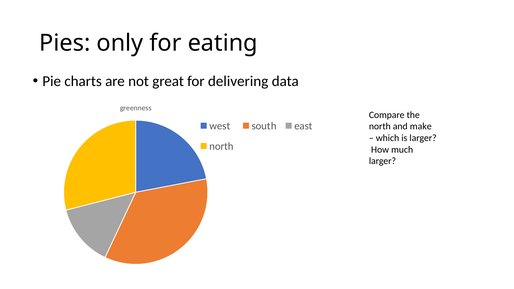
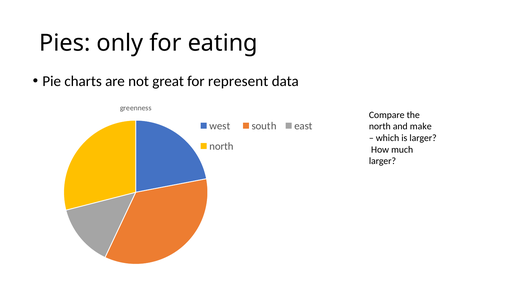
delivering: delivering -> represent (238, 81)
